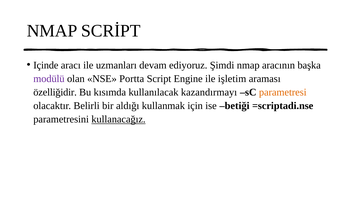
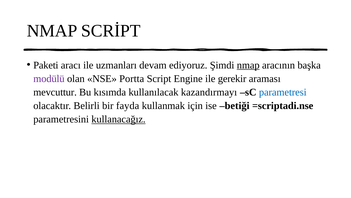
Içinde: Içinde -> Paketi (46, 65)
nmap underline: none -> present (248, 65)
işletim: işletim -> gerekir (232, 78)
özelliğidir: özelliğidir -> mevcuttur (55, 92)
parametresi colour: orange -> blue (283, 92)
aldığı: aldığı -> fayda (128, 105)
